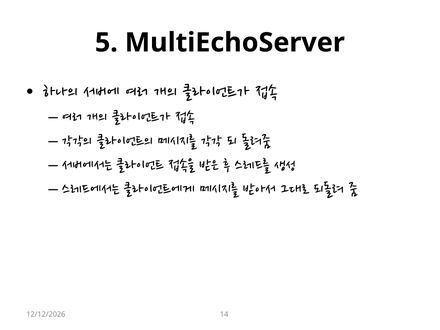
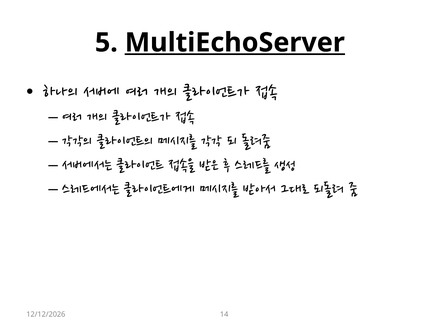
MultiEchoServer underline: none -> present (235, 43)
